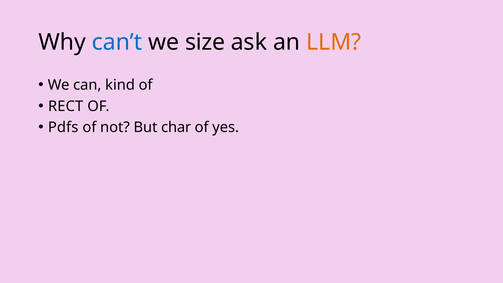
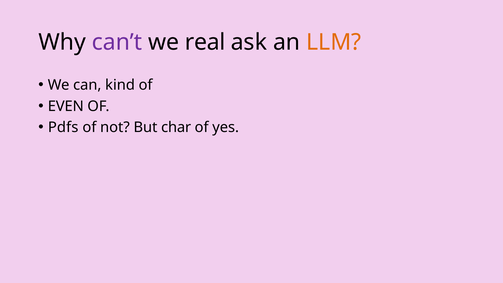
can’t colour: blue -> purple (117, 42)
size: size -> real (205, 42)
RECT: RECT -> EVEN (66, 106)
